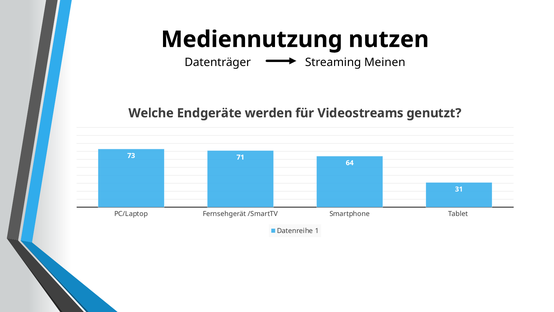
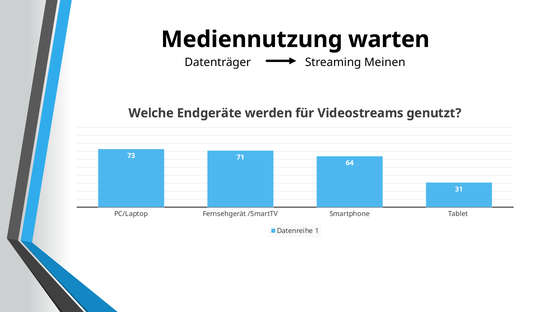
nutzen: nutzen -> warten (389, 39)
